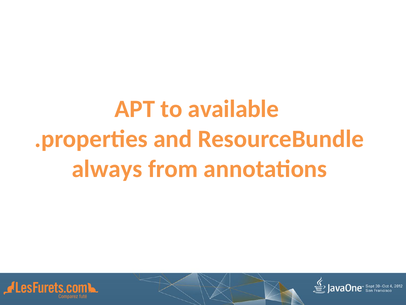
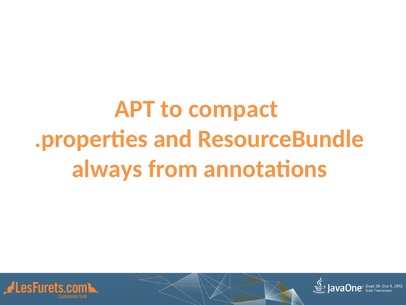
available: available -> compact (233, 109)
